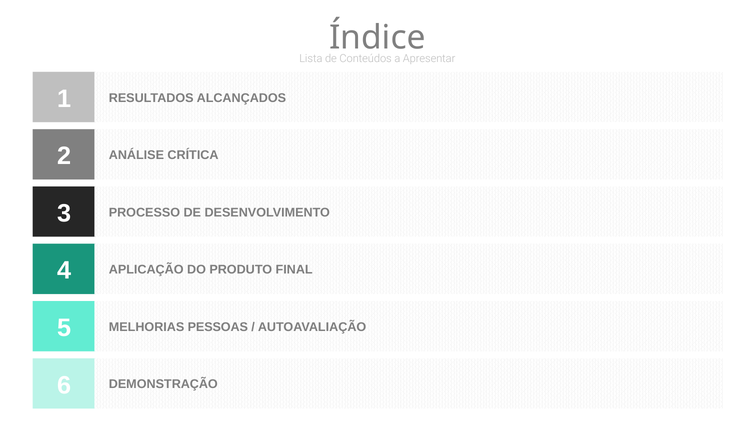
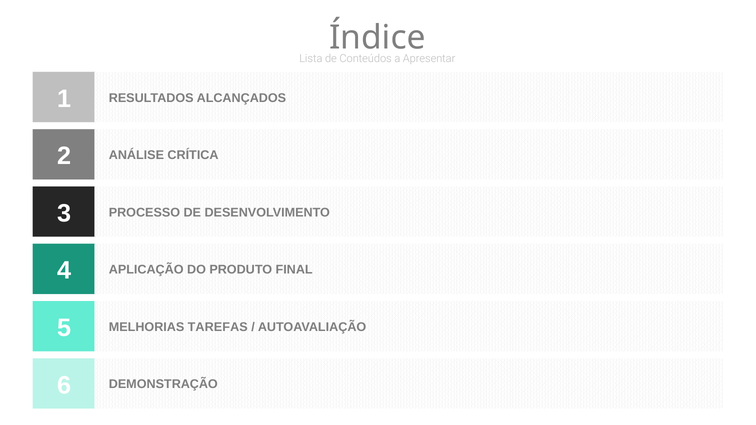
PESSOAS: PESSOAS -> TAREFAS (218, 327)
